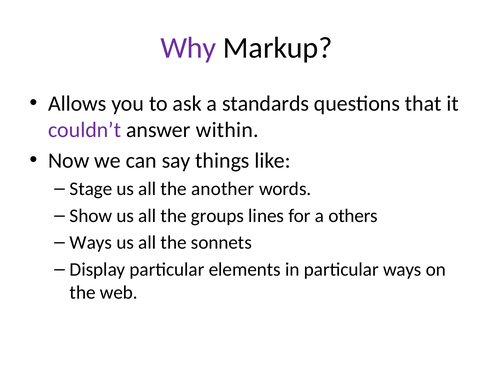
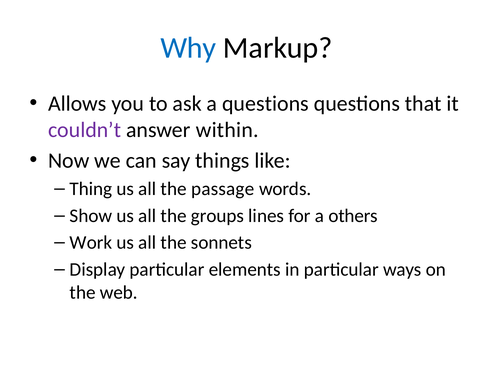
Why colour: purple -> blue (188, 48)
a standards: standards -> questions (265, 103)
Stage: Stage -> Thing (91, 189)
another: another -> passage (223, 189)
Ways: Ways -> Work (91, 242)
